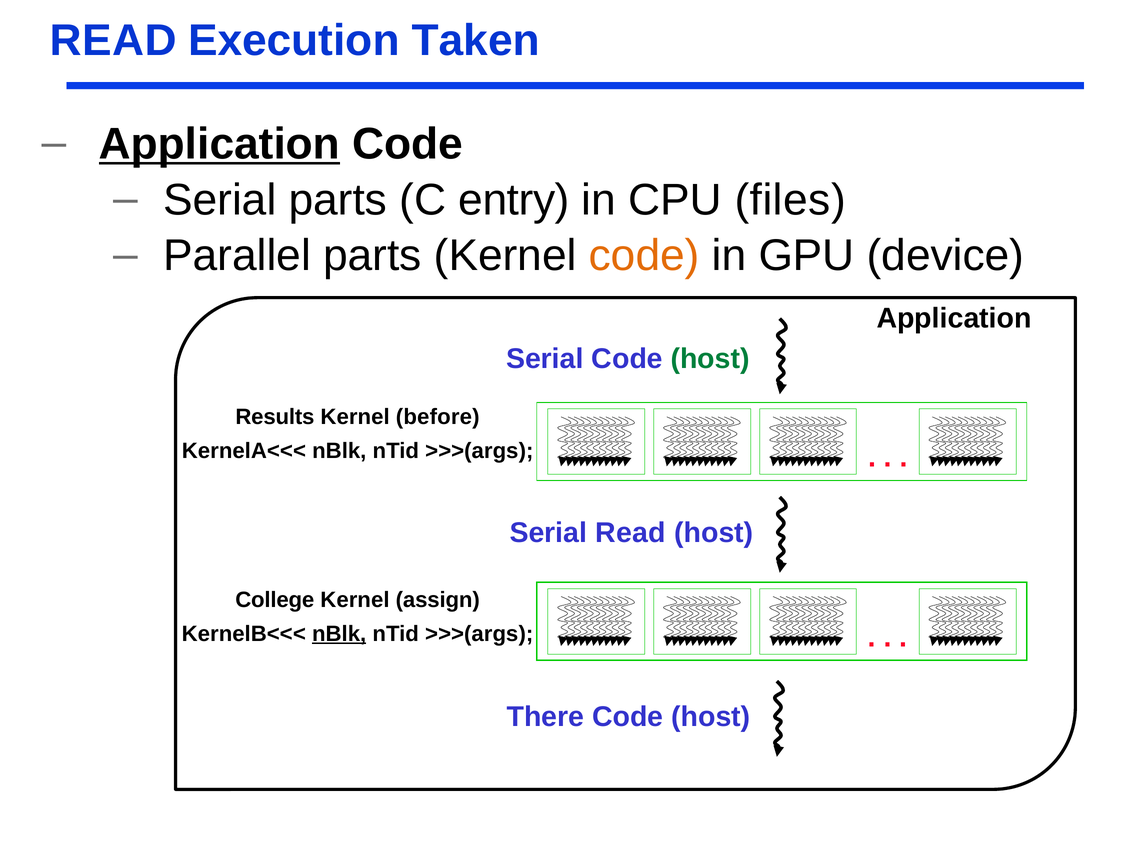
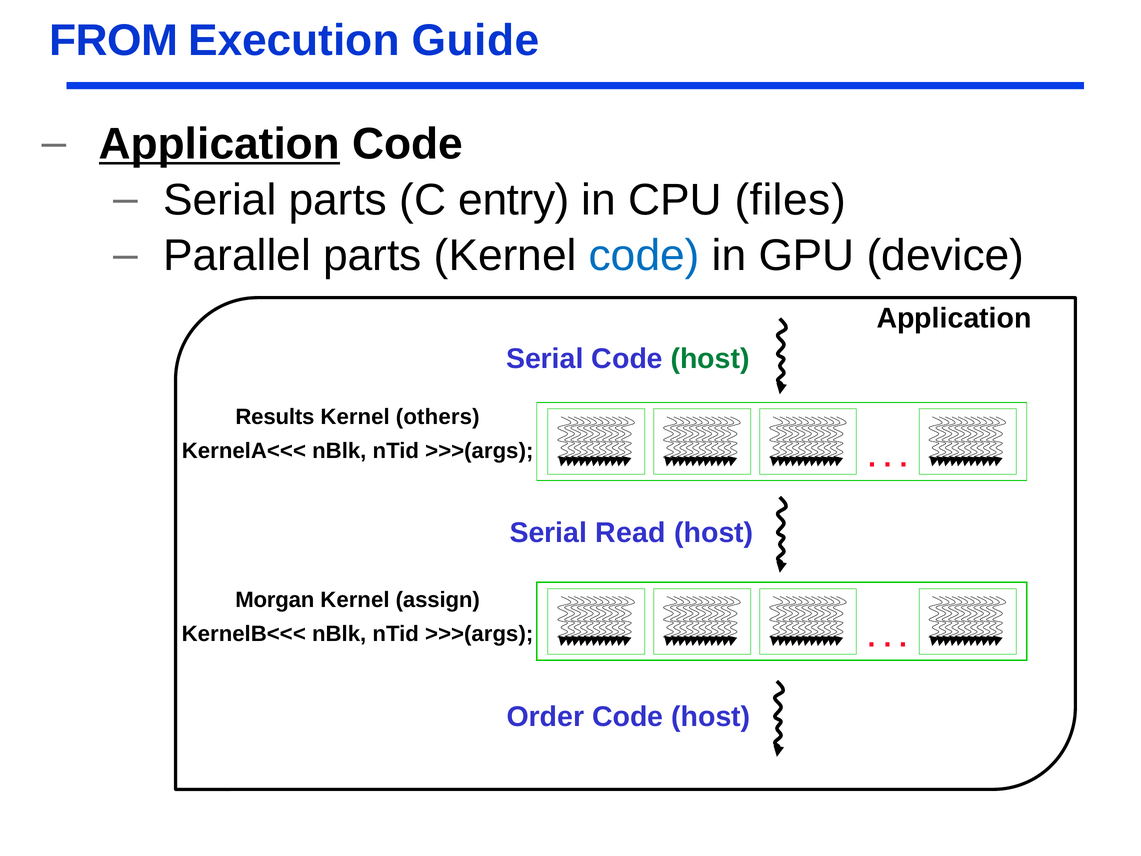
READ: READ -> FROM (114, 41)
Taken: Taken -> Guide (476, 41)
code colour: orange -> blue (644, 256)
before: before -> others (438, 417)
College: College -> Morgan (275, 600)
nBlk underline: present -> none (339, 634)
There: There -> Order (545, 717)
